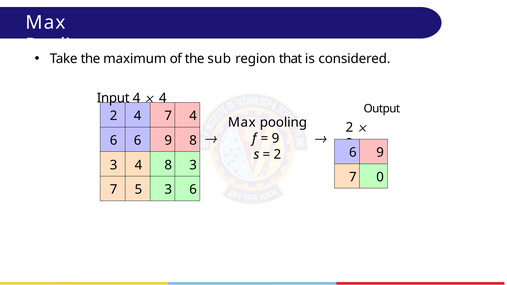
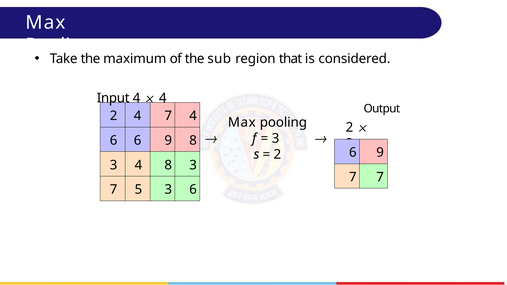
9: 9 -> 3 (276, 139)
7 0: 0 -> 7 (380, 177)
